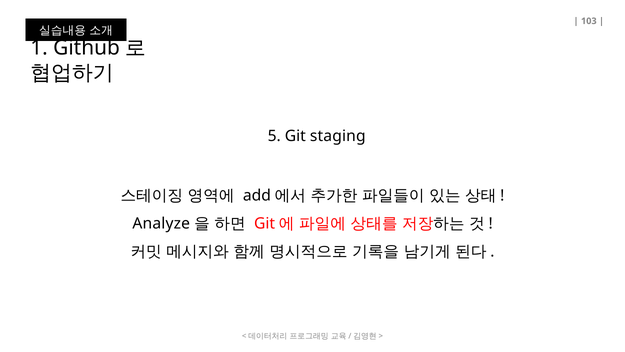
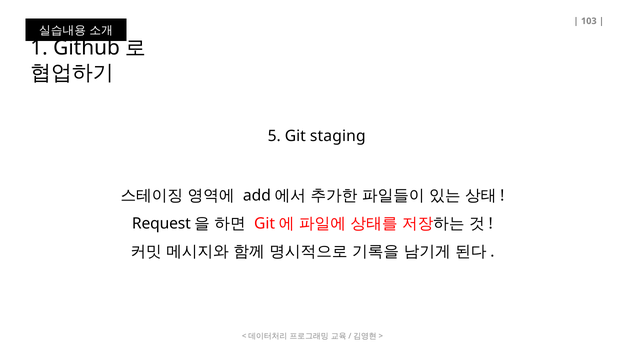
Analyze: Analyze -> Request (161, 223)
